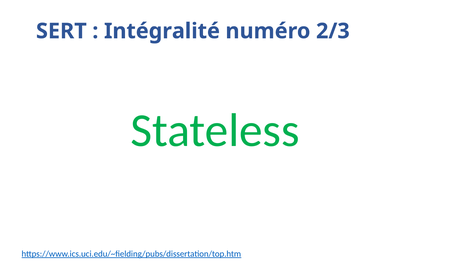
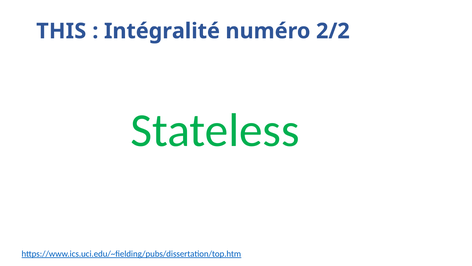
SERT: SERT -> THIS (61, 31)
2/3: 2/3 -> 2/2 (333, 31)
